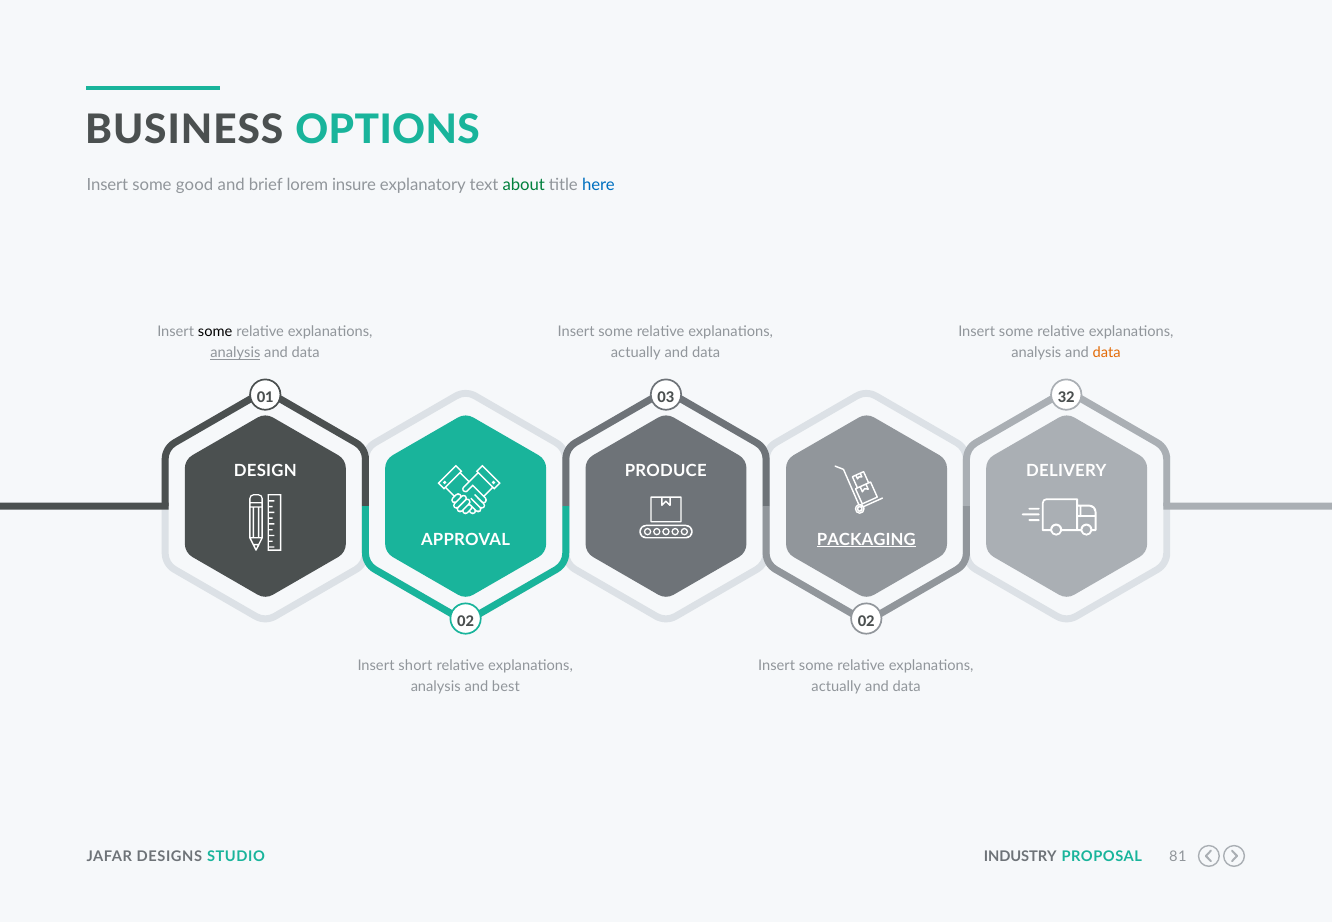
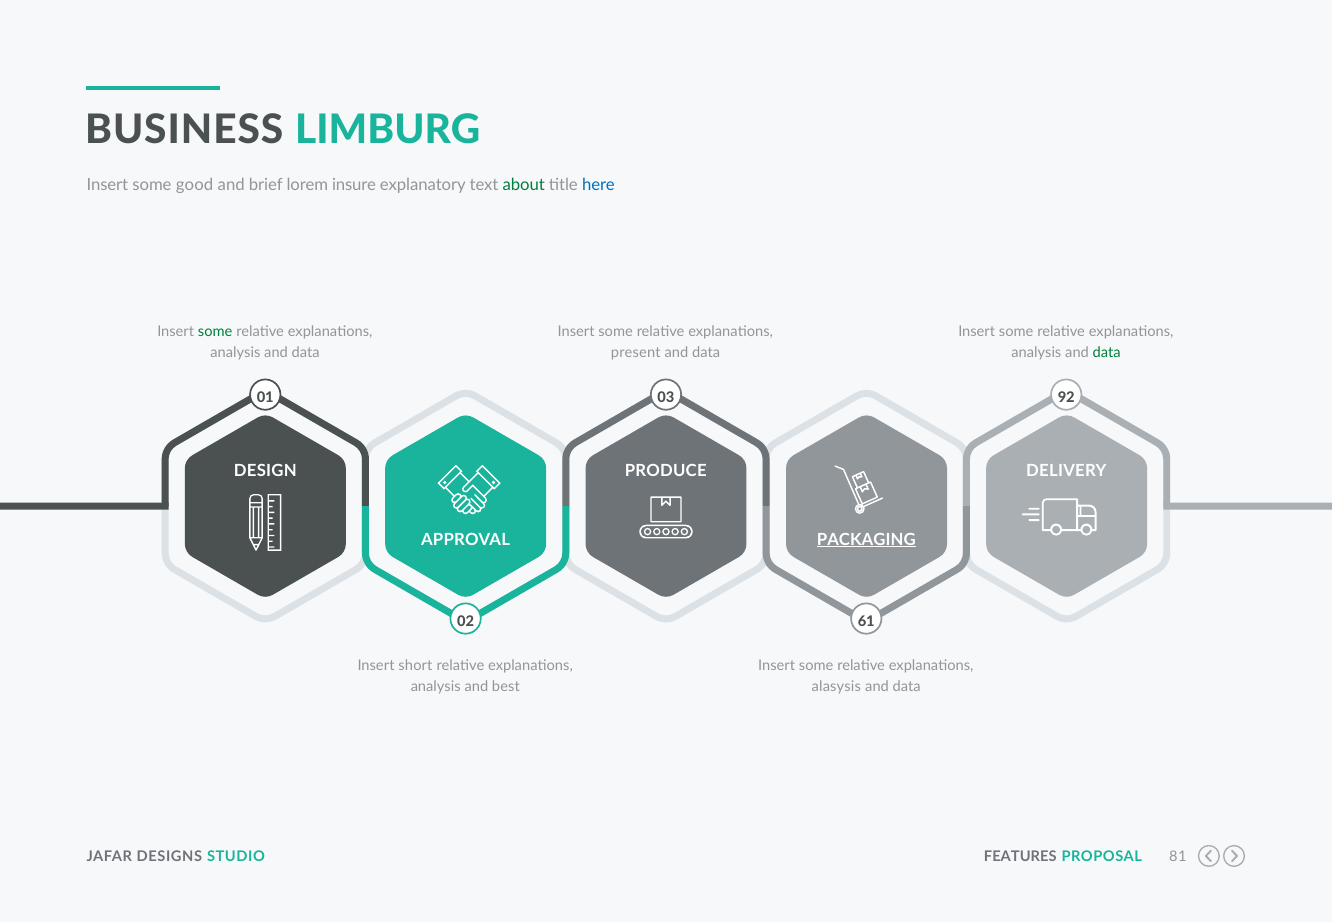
OPTIONS: OPTIONS -> LIMBURG (388, 131)
some colour: black -> green (215, 332)
analysis underline: present -> none (235, 353)
actually: actually -> present (636, 353)
data colour: orange -> green (1107, 353)
32: 32 -> 92 (1066, 398)
02 02: 02 -> 61 (866, 622)
actually: actually -> alasysis (836, 687)
INDUSTRY: INDUSTRY -> FEATURES (1020, 857)
